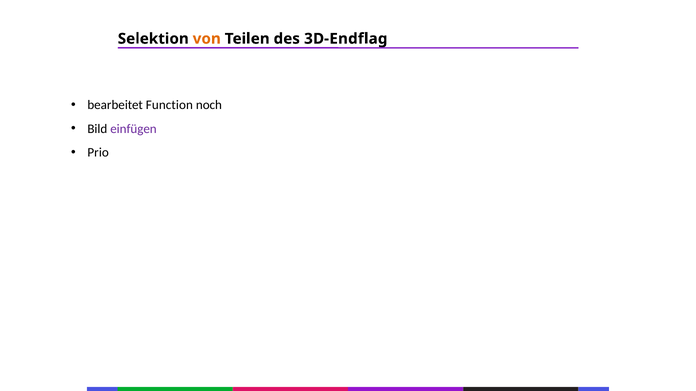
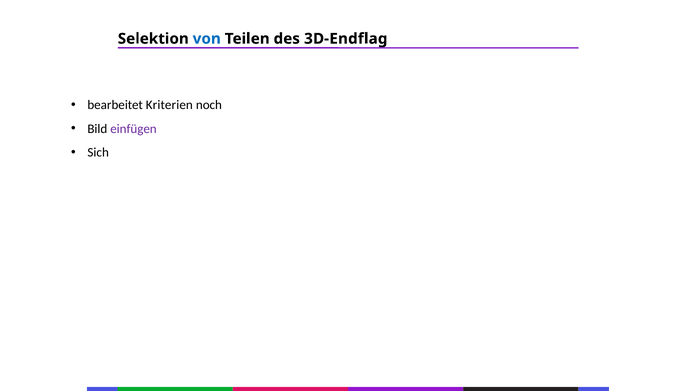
von colour: orange -> blue (207, 39)
Function: Function -> Kriterien (169, 105)
Prio: Prio -> Sich (98, 153)
